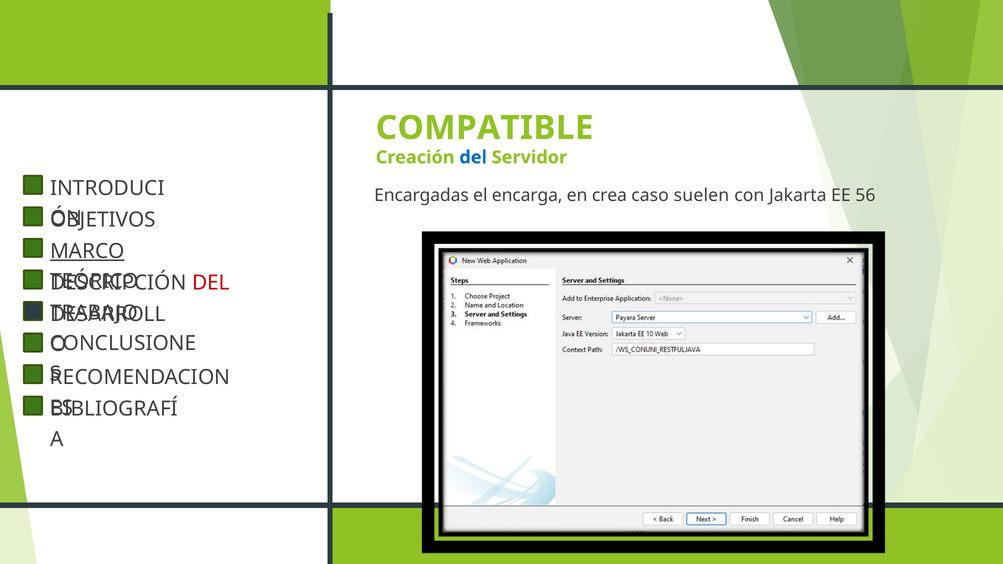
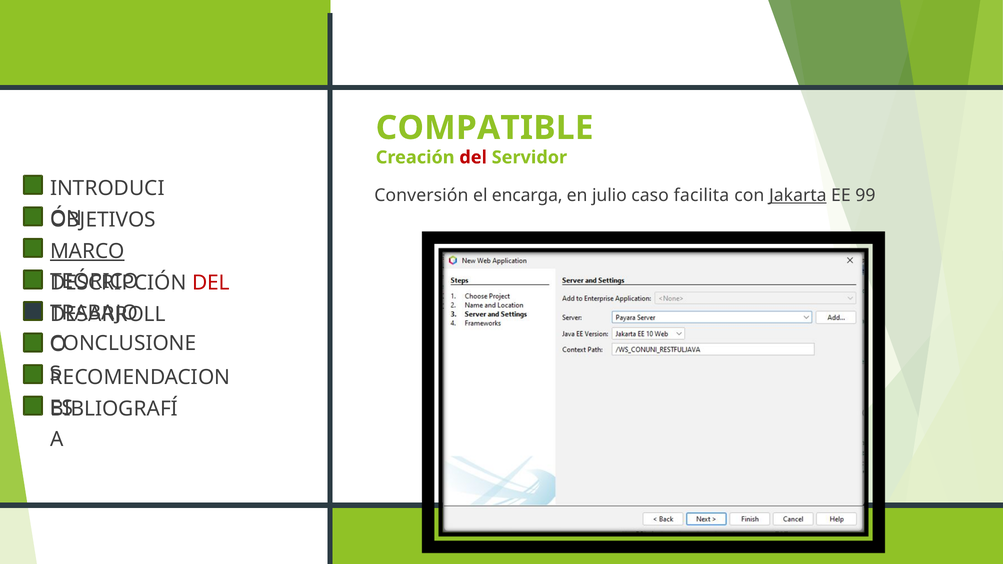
del colour: blue -> red (473, 157)
Encargadas: Encargadas -> Conversión (421, 195)
crea: crea -> julio (609, 195)
suelen: suelen -> facilita (701, 195)
Jakarta underline: none -> present (798, 195)
56: 56 -> 99 (865, 195)
